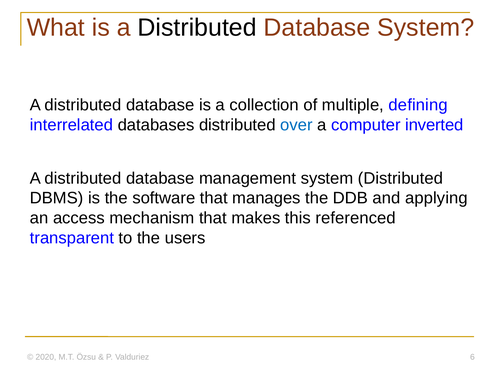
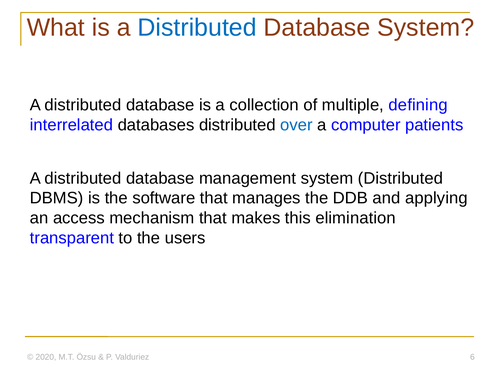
Distributed colour: black -> blue (197, 28)
inverted: inverted -> patients (434, 125)
referenced: referenced -> elimination (356, 218)
